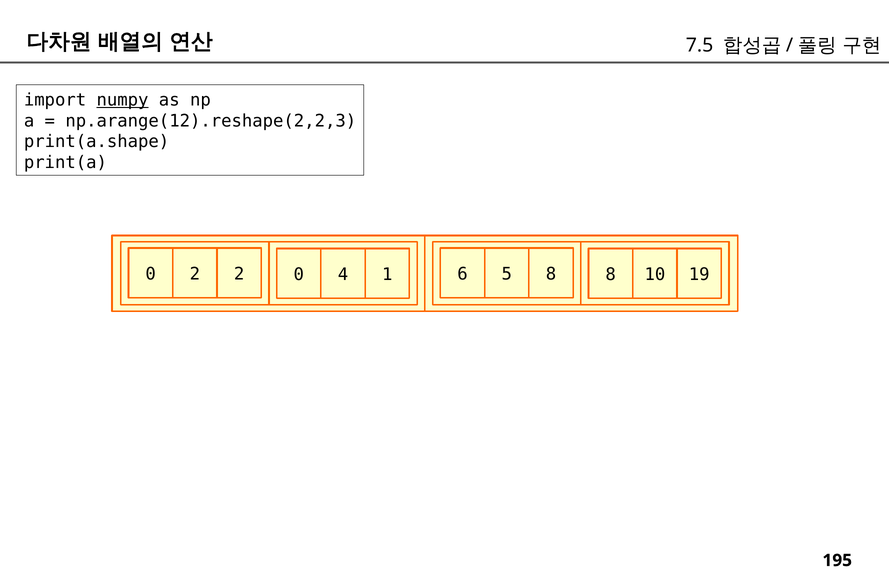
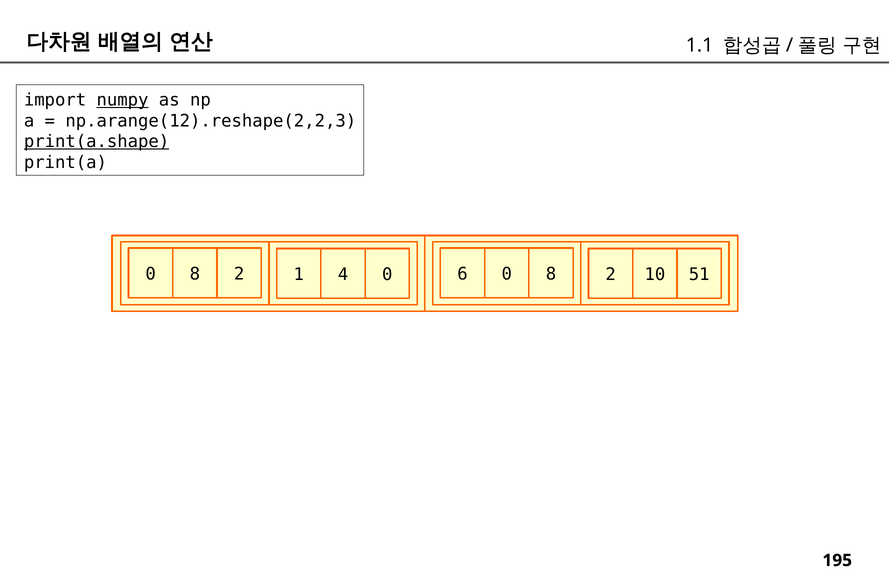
7.5: 7.5 -> 1.1 (700, 46)
print(a.shape underline: none -> present (97, 142)
2: 2 -> 8 (195, 274)
2 0: 0 -> 1 (299, 274)
4 1: 1 -> 0 (387, 274)
6 5: 5 -> 0 (507, 274)
8: 8 -> 2 (611, 274)
19: 19 -> 51 (699, 274)
